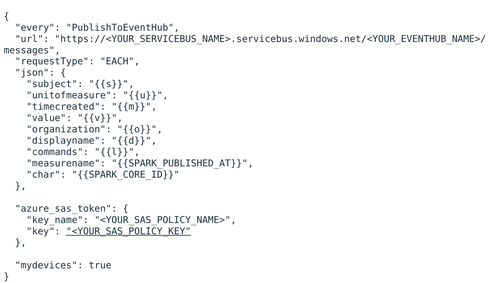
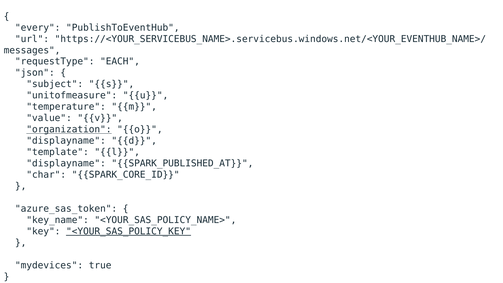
timecreated: timecreated -> temperature (66, 107)
organization underline: none -> present (69, 129)
commands: commands -> template (58, 152)
measurename: measurename -> displayname (66, 163)
